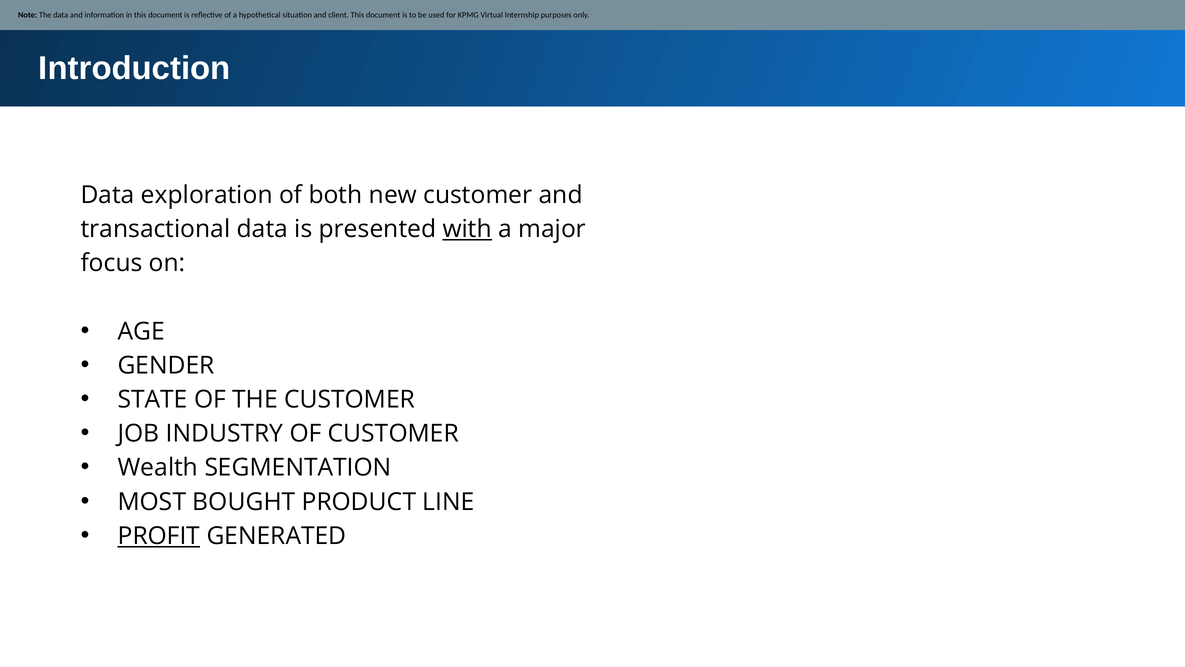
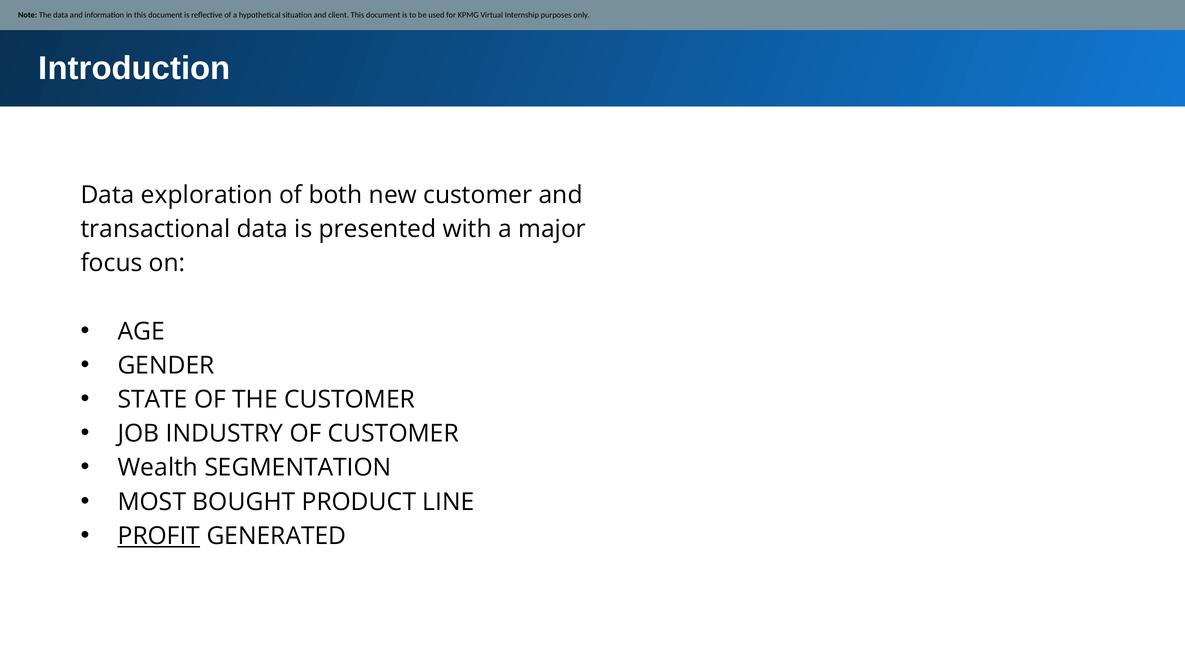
with underline: present -> none (467, 229)
